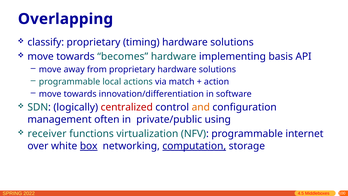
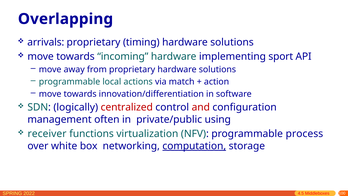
classify: classify -> arrivals (46, 42)
becomes: becomes -> incoming (123, 56)
basis: basis -> sport (281, 56)
and colour: orange -> red (201, 107)
internet: internet -> process (304, 134)
box underline: present -> none (89, 146)
